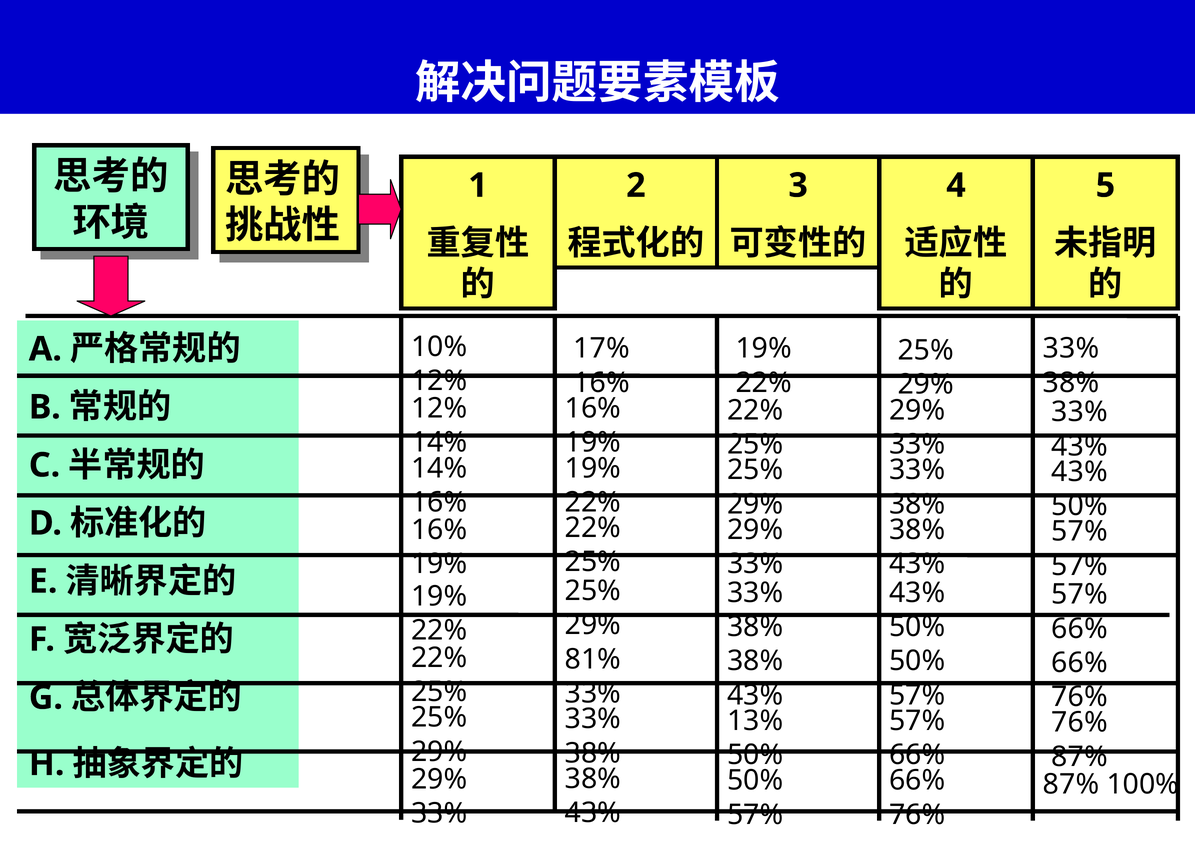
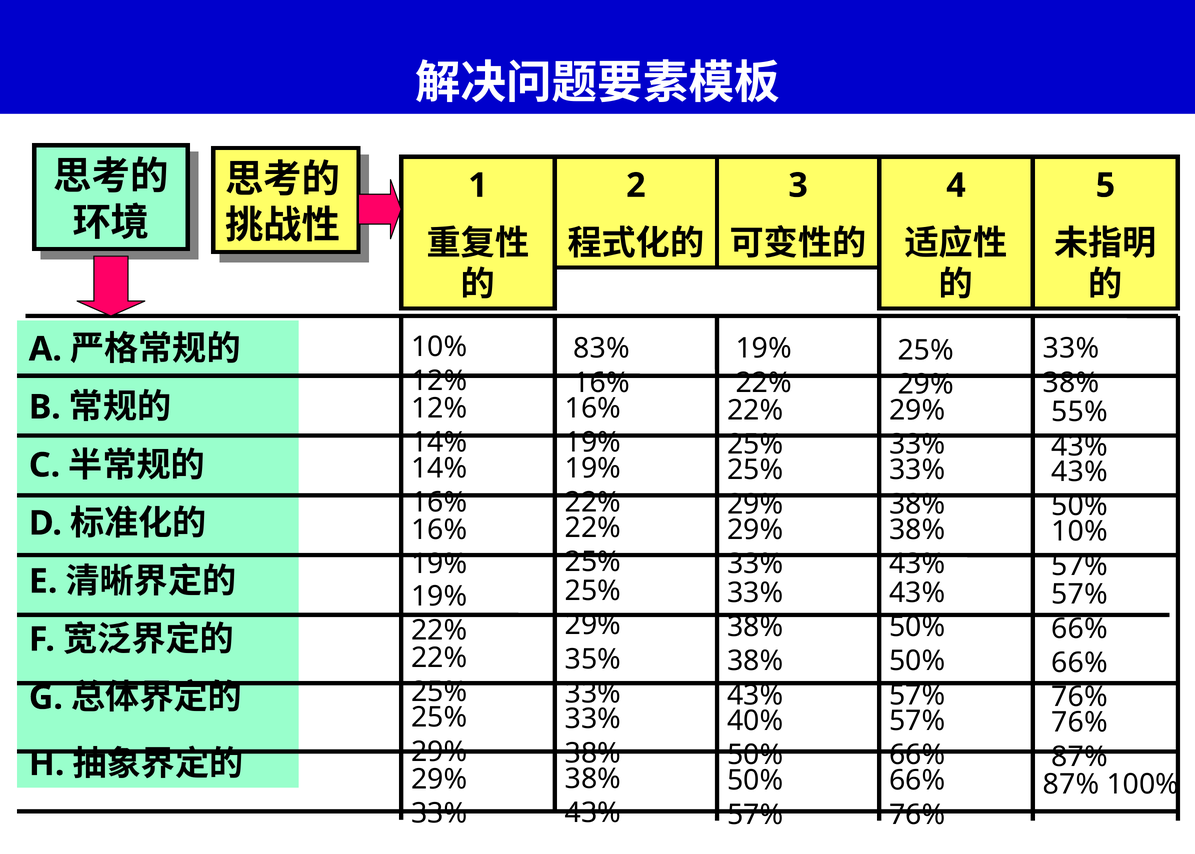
17%: 17% -> 83% (602, 348)
33%: 33% -> 55% (1080, 412)
57%: 57% -> 10% (1080, 531)
81%: 81% -> 35% (593, 659)
13%: 13% -> 40% (755, 720)
